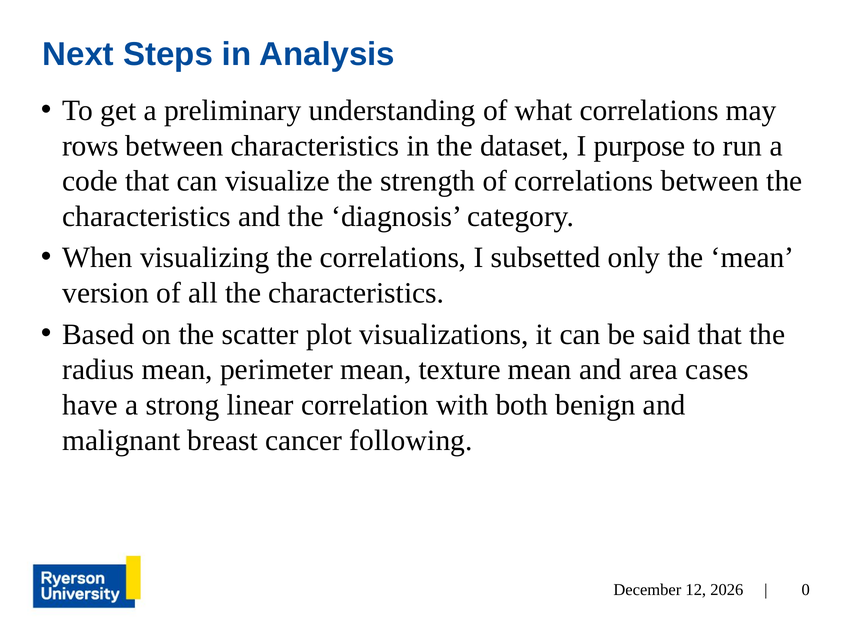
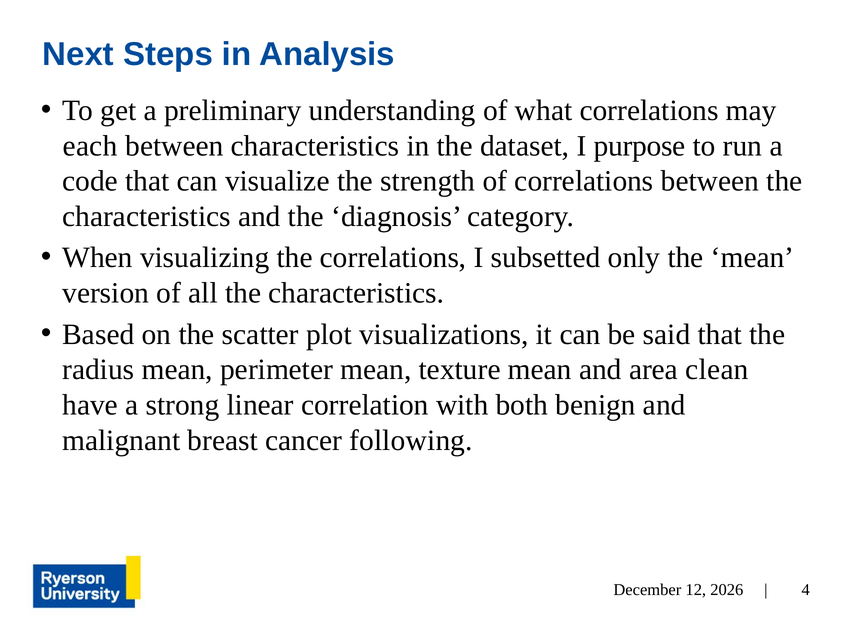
rows: rows -> each (90, 146)
cases: cases -> clean (717, 370)
0: 0 -> 4 (806, 590)
